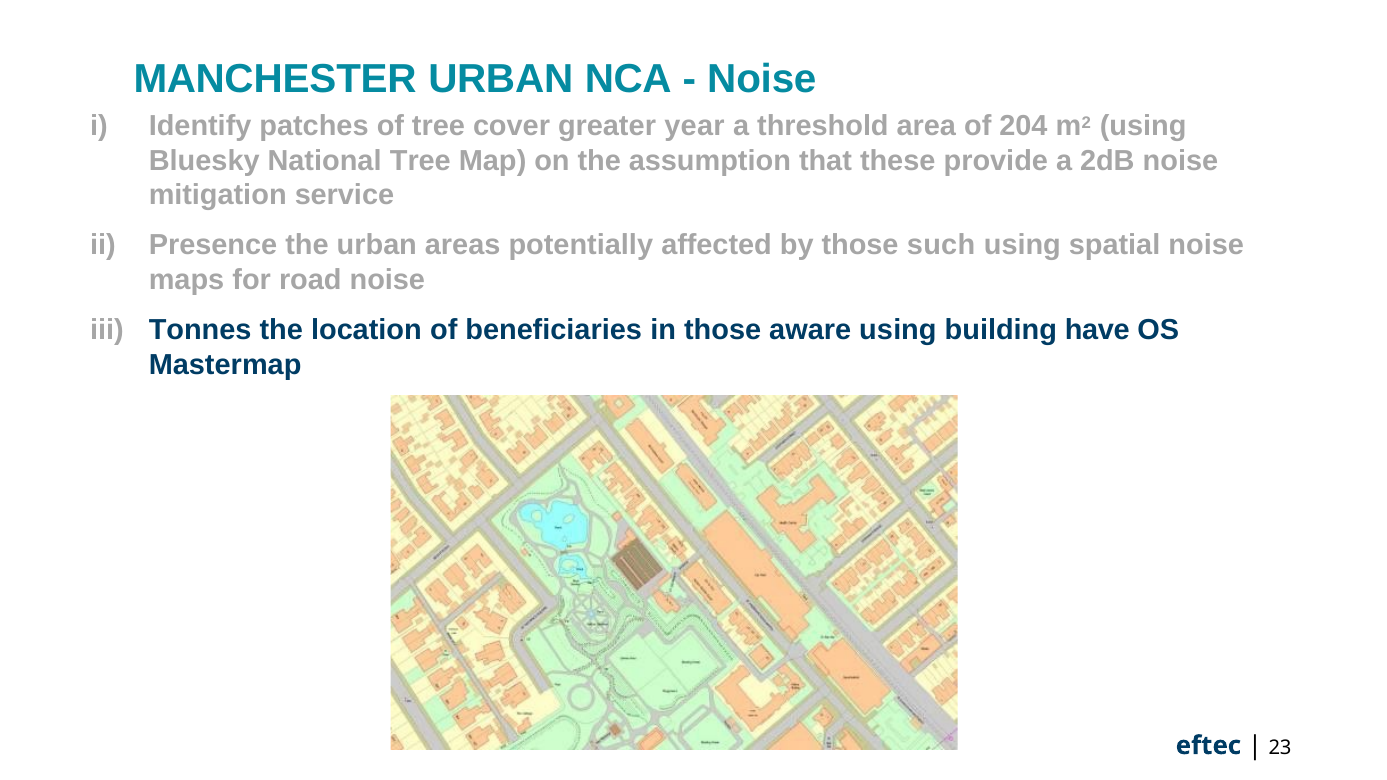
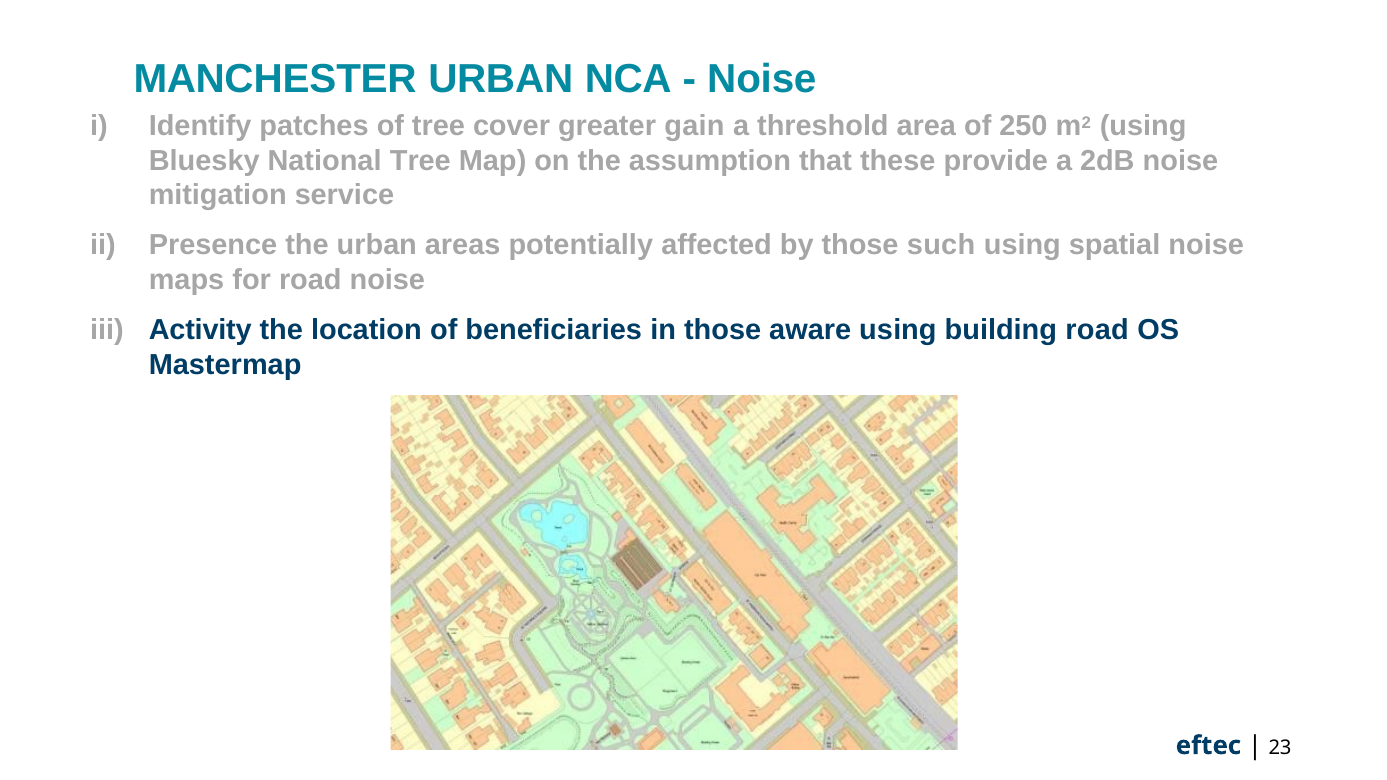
year: year -> gain (694, 126)
204: 204 -> 250 (1023, 126)
Tonnes: Tonnes -> Activity (200, 330)
building have: have -> road (1097, 330)
